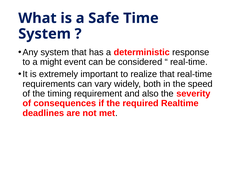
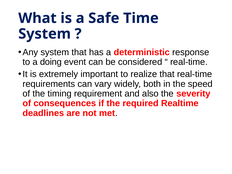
might: might -> doing (51, 62)
